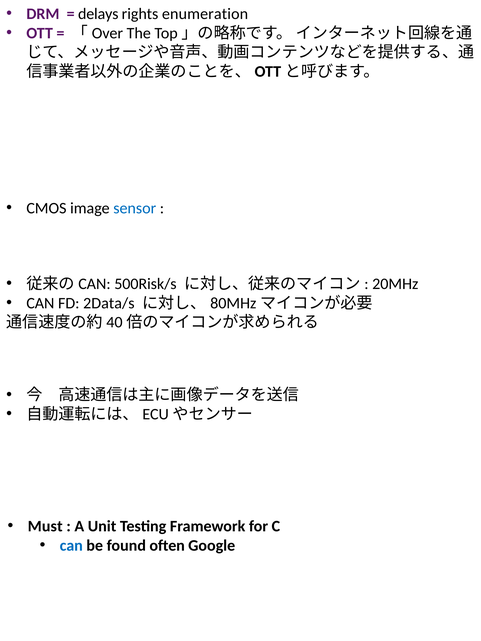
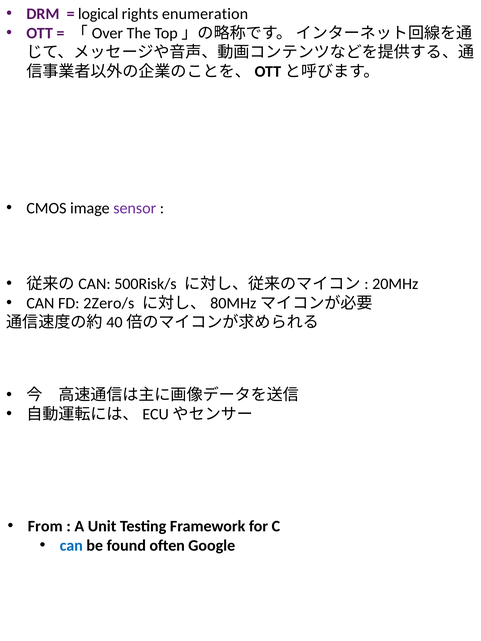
delays: delays -> logical (98, 14)
sensor colour: blue -> purple (135, 208)
2Data/s: 2Data/s -> 2Zero/s (109, 303)
Must: Must -> From (45, 526)
